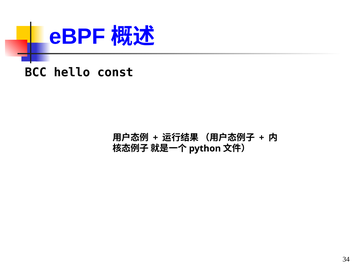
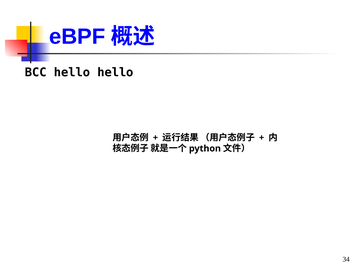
hello const: const -> hello (115, 72)
